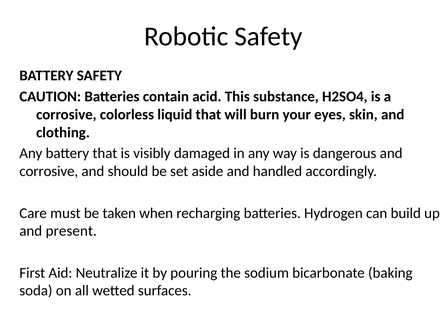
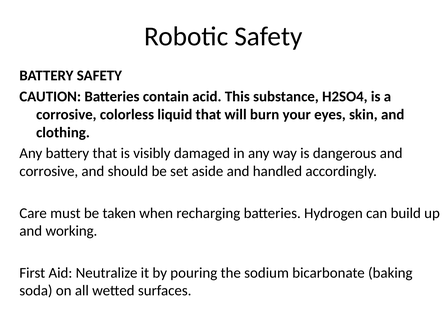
present: present -> working (71, 230)
